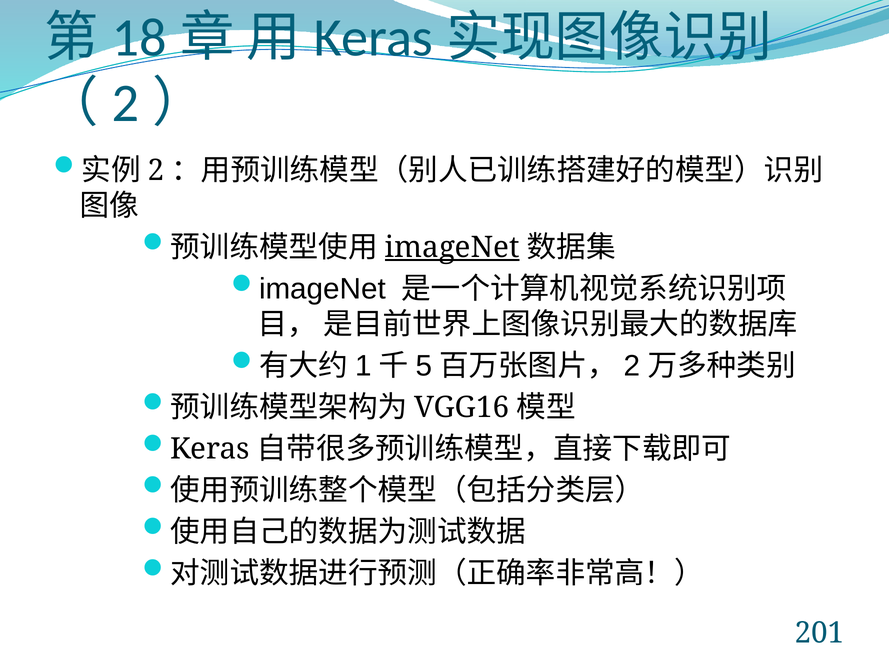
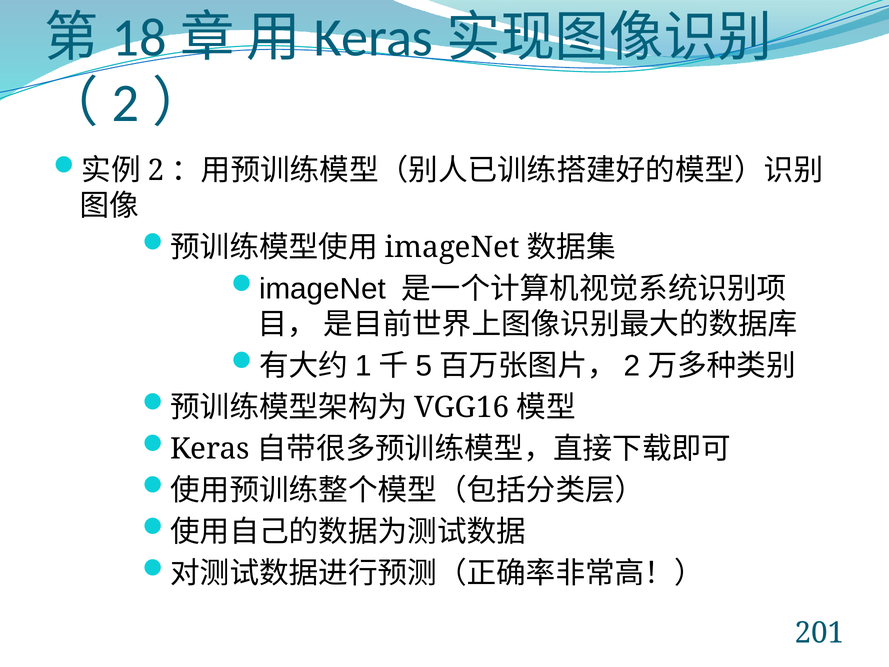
imageNet underline: present -> none (452, 247)
